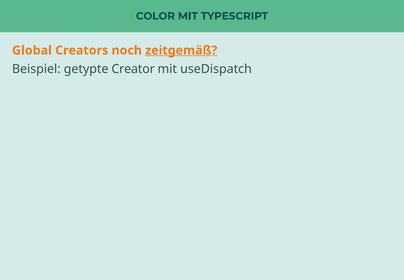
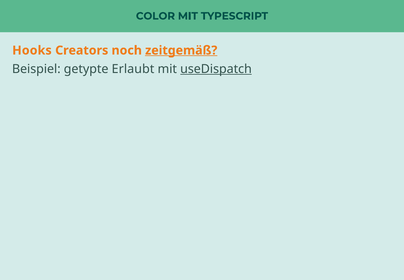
Global: Global -> Hooks (32, 50)
Creator: Creator -> Erlaubt (133, 69)
useDispatch underline: none -> present (216, 69)
